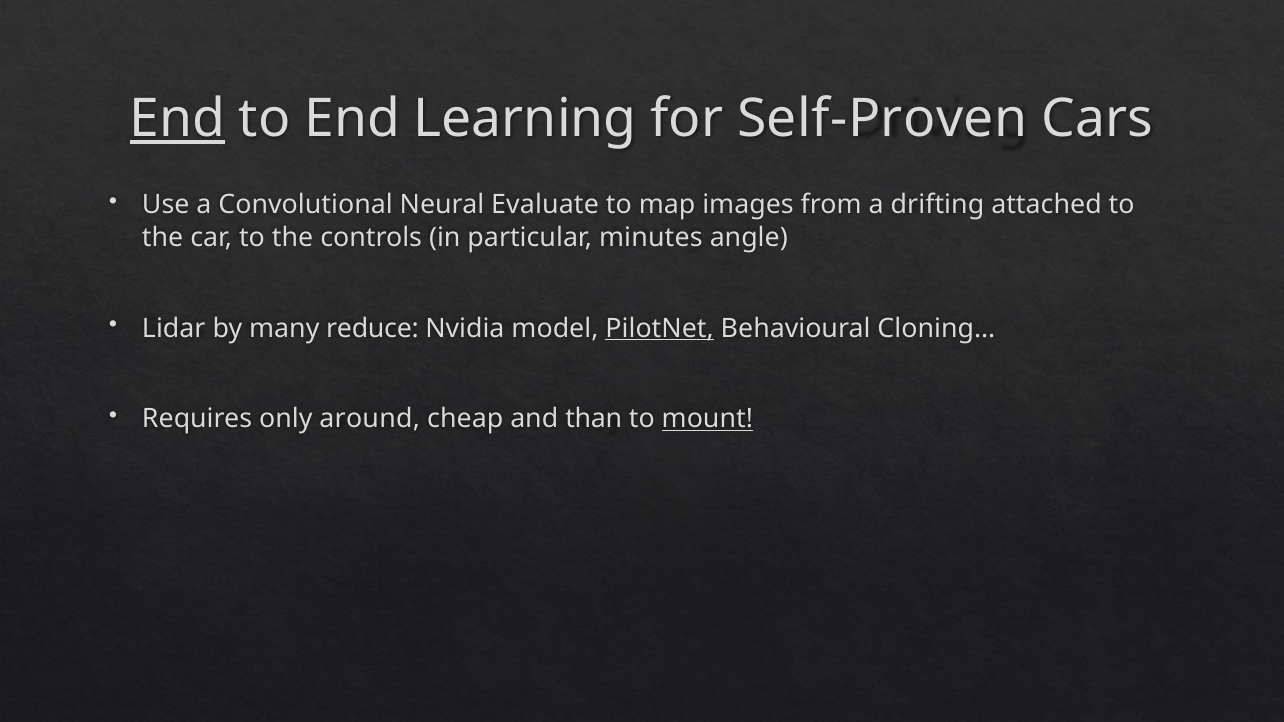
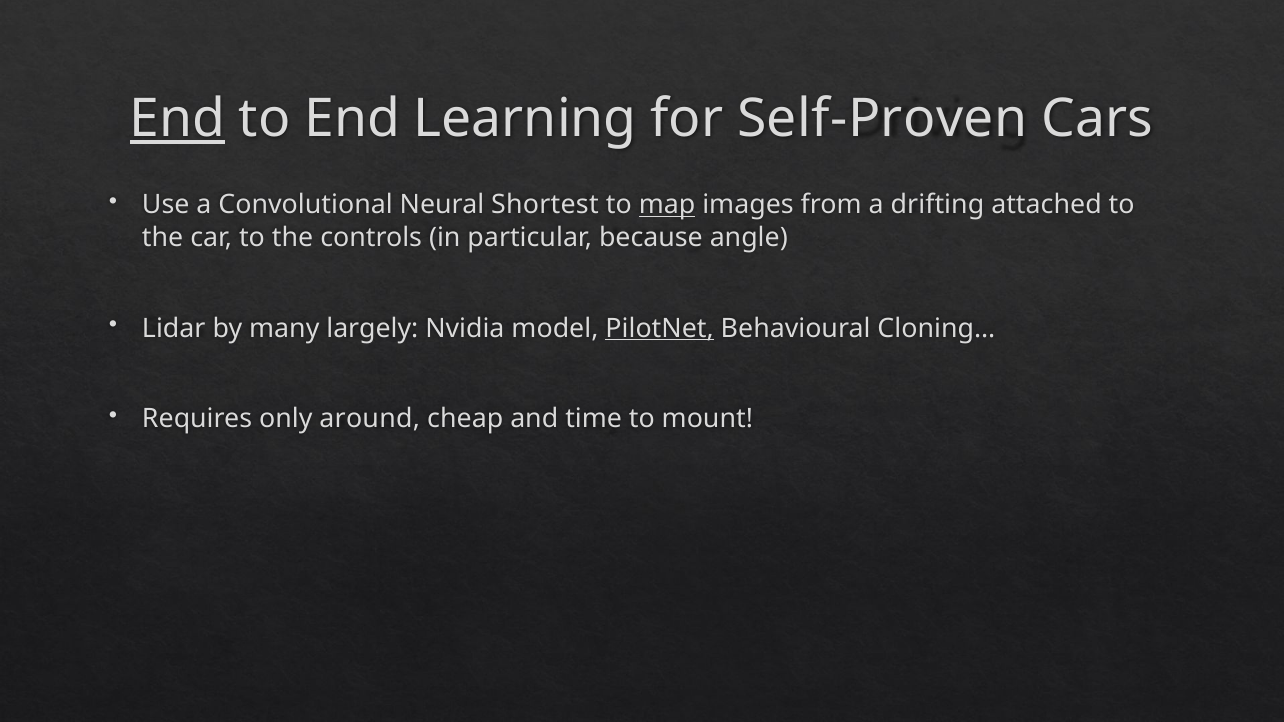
Evaluate: Evaluate -> Shortest (545, 205)
map underline: none -> present (667, 205)
minutes: minutes -> because (651, 237)
reduce: reduce -> largely (372, 328)
than: than -> time (594, 419)
mount underline: present -> none (707, 419)
